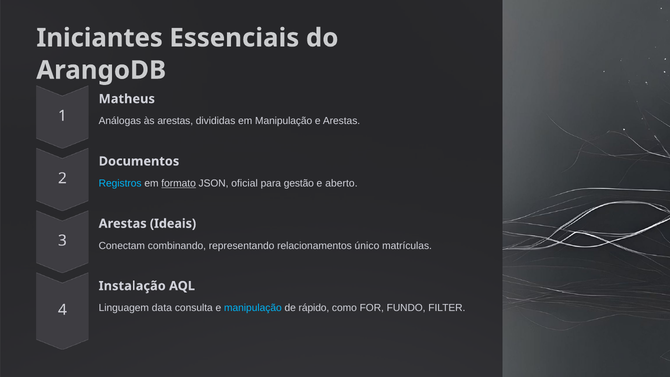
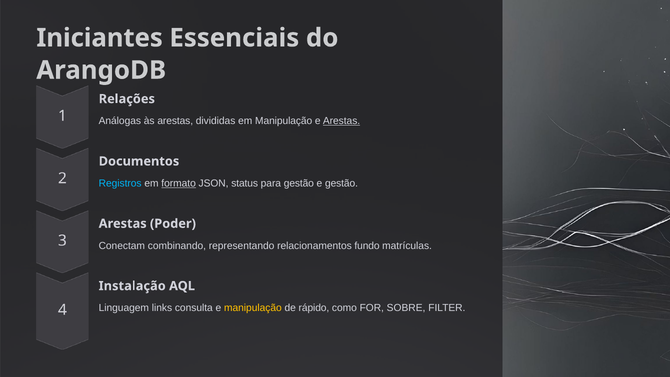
Matheus: Matheus -> Relações (127, 99)
Arestas underline: none -> present (342, 121)
oficial: oficial -> status (245, 183)
e aberto: aberto -> gestão (342, 183)
Ideais: Ideais -> Poder (173, 224)
único: único -> fundo (367, 246)
data: data -> links (162, 308)
manipulação colour: light blue -> yellow (253, 308)
FUNDO: FUNDO -> SOBRE (406, 308)
